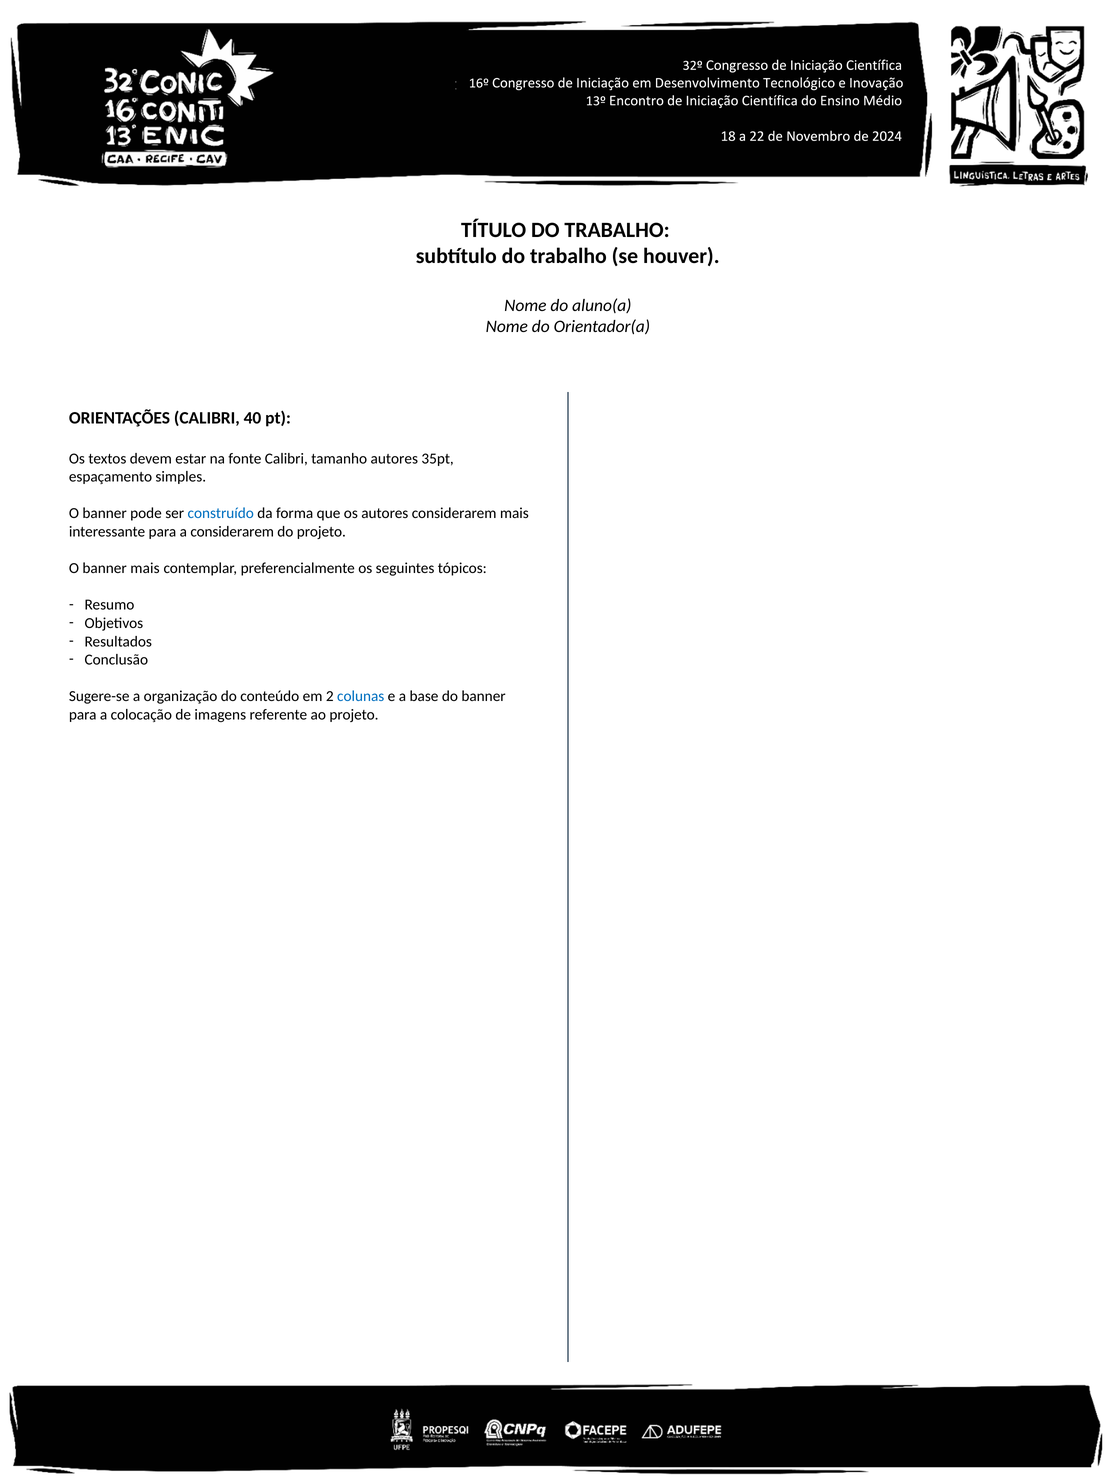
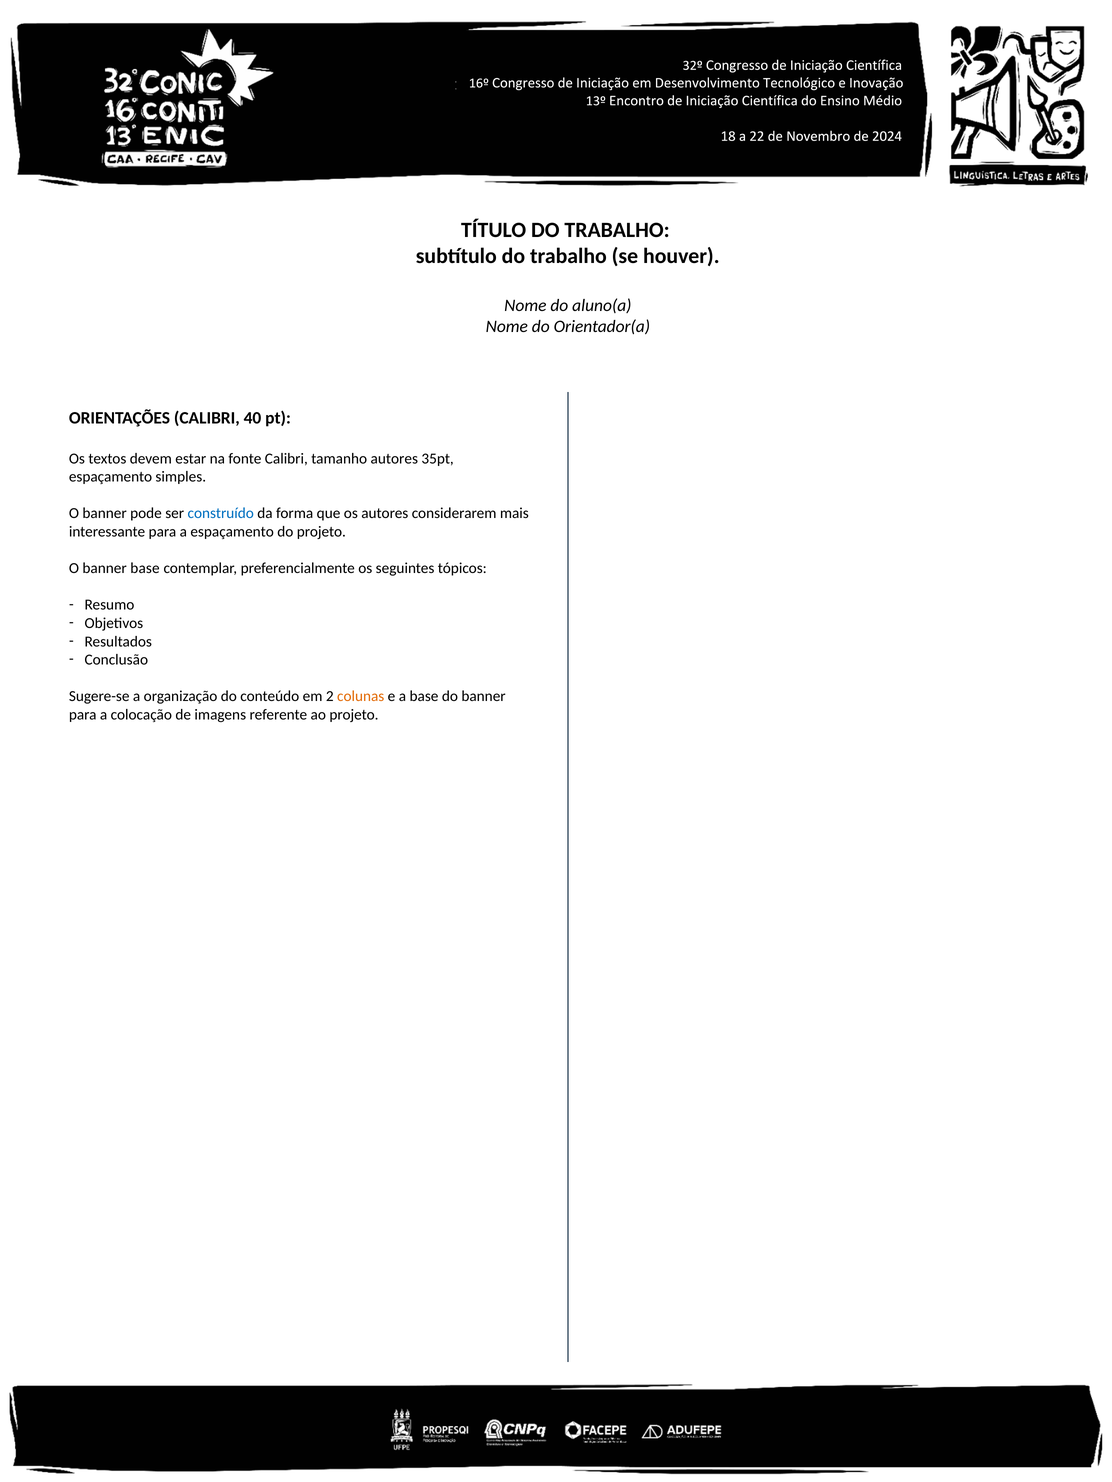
a considerarem: considerarem -> espaçamento (232, 532)
banner mais: mais -> base (145, 569)
colunas colour: blue -> orange (361, 697)
